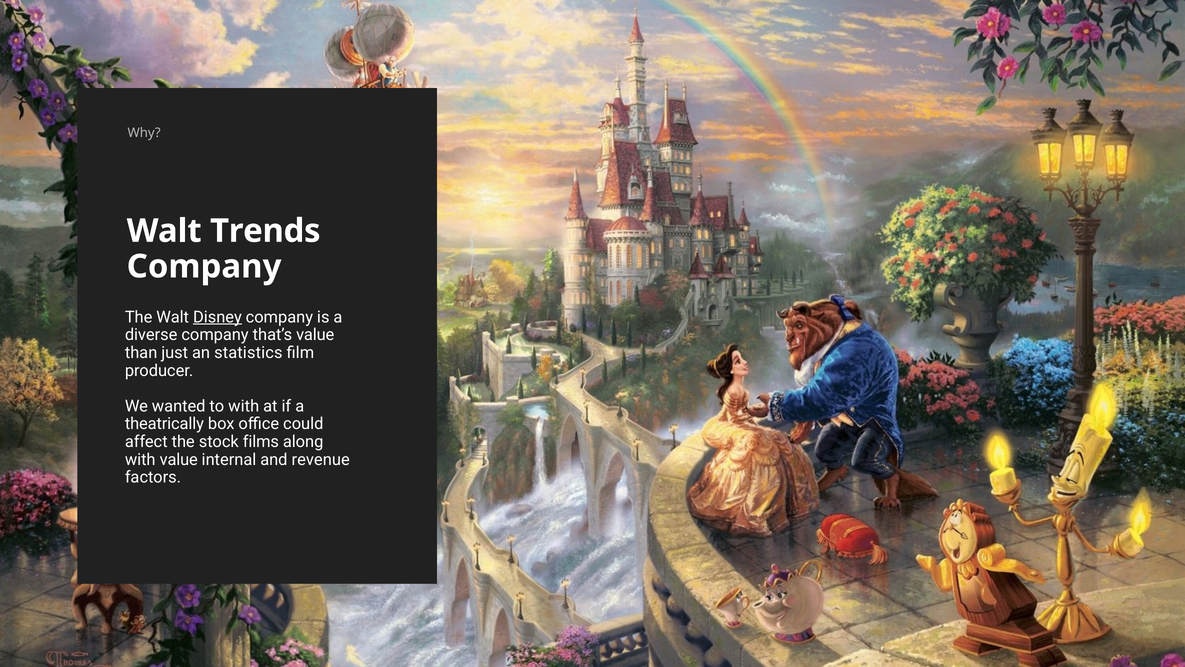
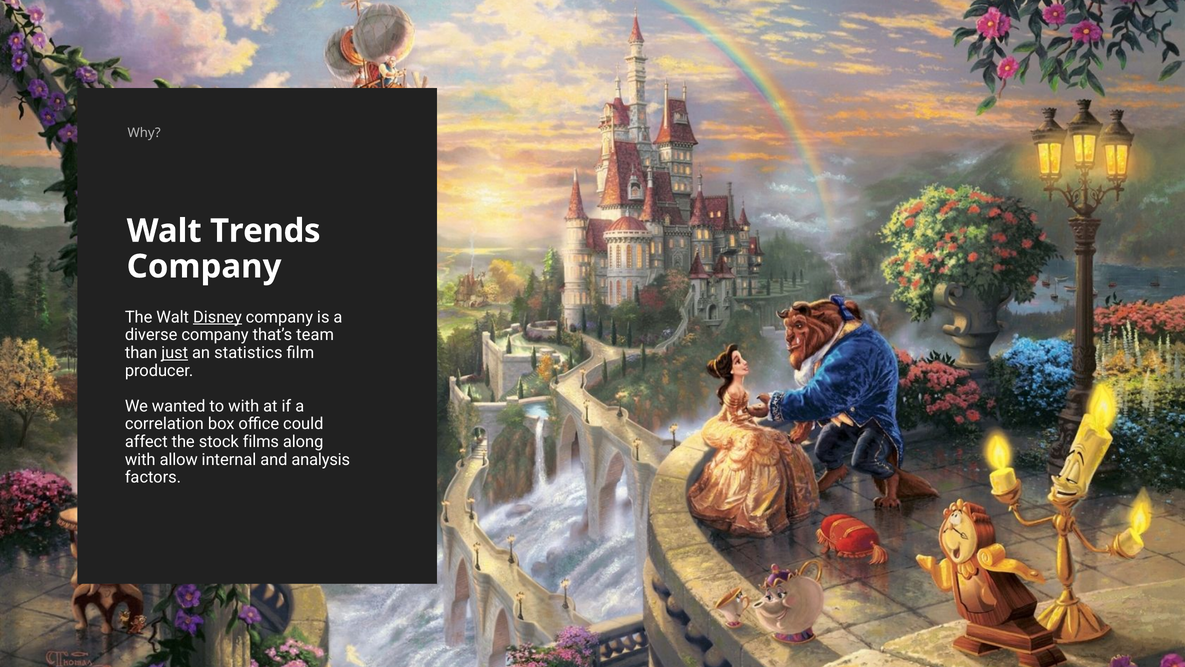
that’s value: value -> team (315, 335)
just underline: none -> present (175, 353)
theatrically: theatrically -> correlation (164, 424)
with value: value -> allow (179, 459)
revenue: revenue -> analysis (321, 459)
